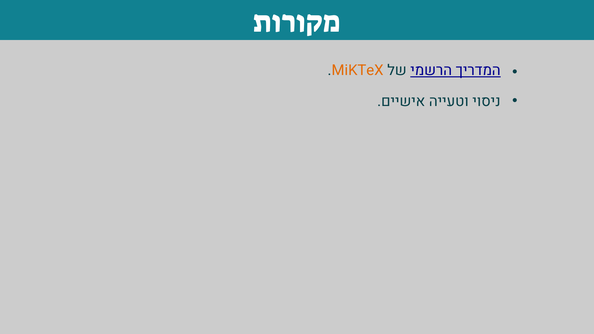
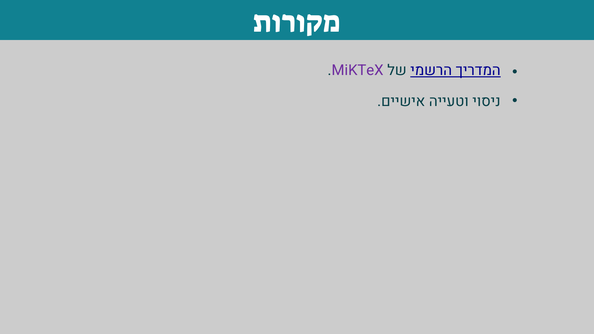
MiKTeX colour: orange -> purple (358, 70)
